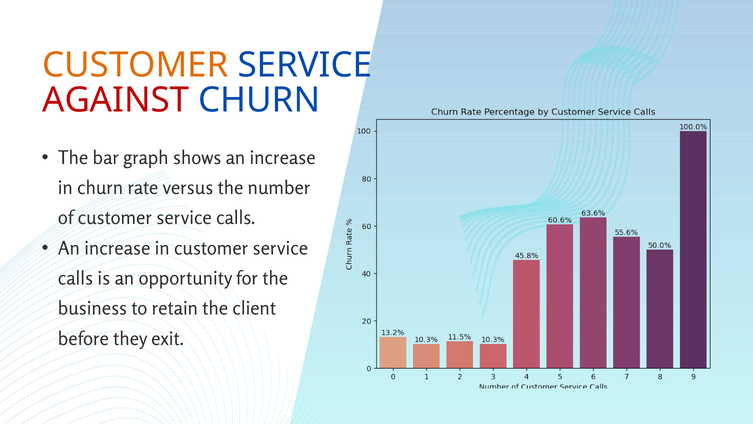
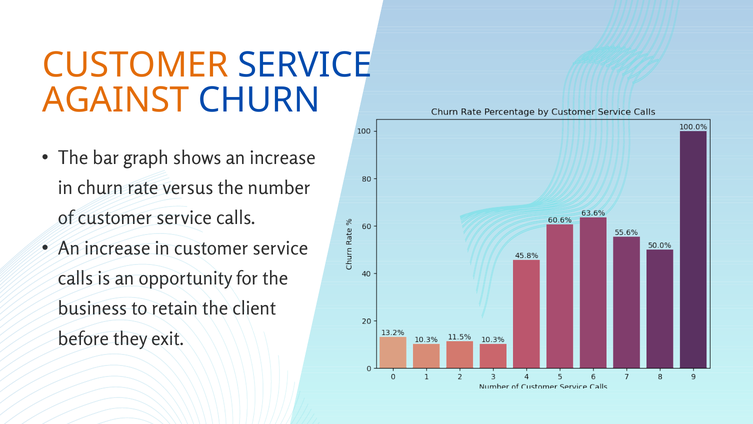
AGAINST colour: red -> orange (116, 100)
